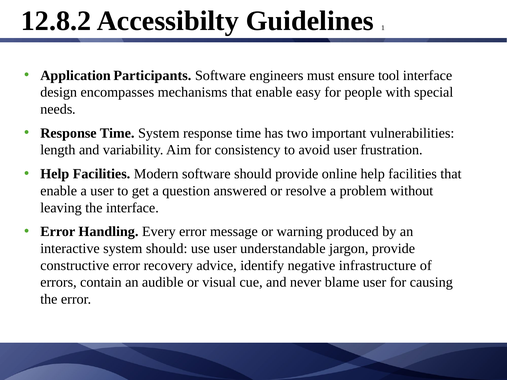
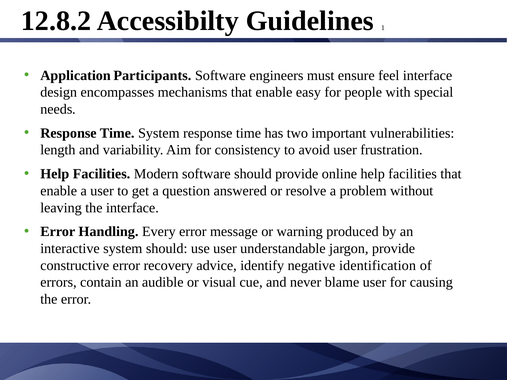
tool: tool -> feel (389, 75)
infrastructure: infrastructure -> identification (378, 266)
